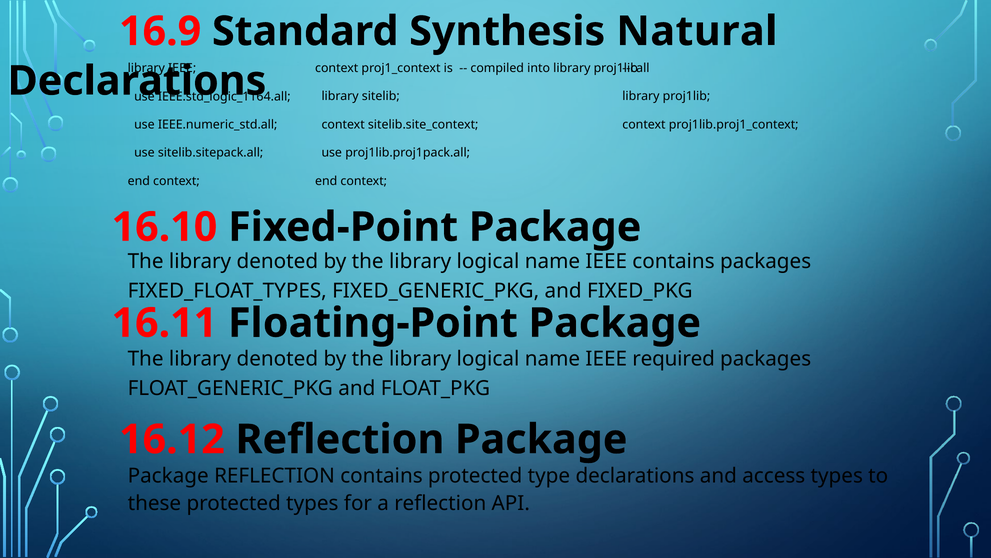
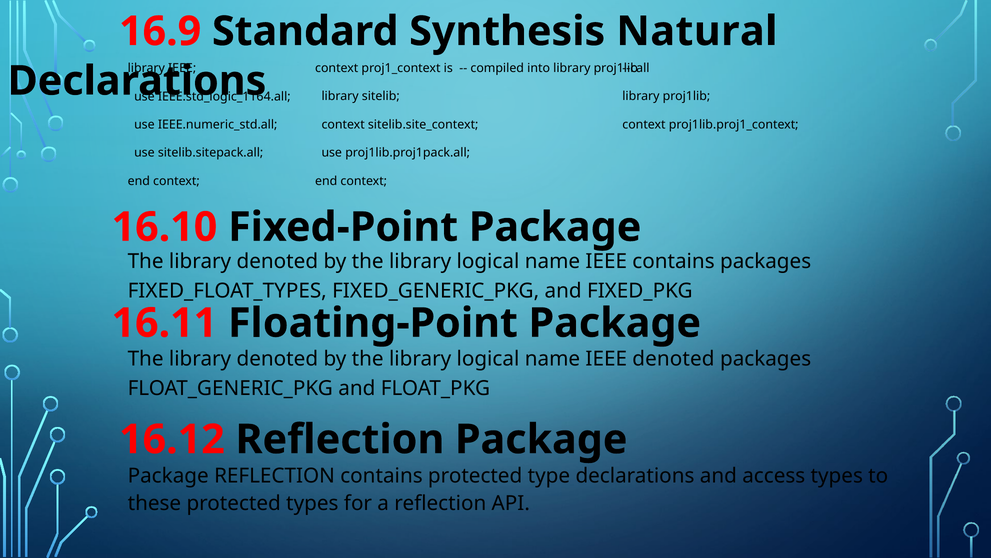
IEEE required: required -> denoted (673, 359)
